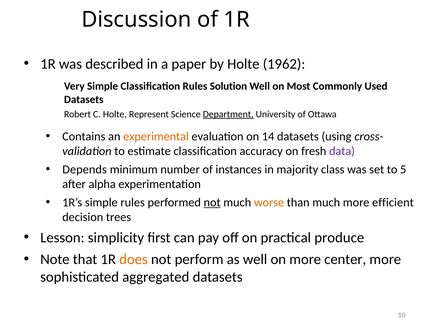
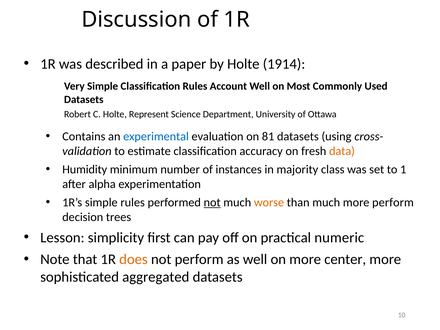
1962: 1962 -> 1914 (284, 64)
Solution: Solution -> Account (228, 86)
Department underline: present -> none (228, 114)
experimental colour: orange -> blue (156, 136)
14: 14 -> 81 (268, 136)
data colour: purple -> orange (342, 151)
Depends: Depends -> Humidity (85, 169)
5: 5 -> 1 (403, 169)
more efficient: efficient -> perform (393, 202)
produce: produce -> numeric (339, 238)
